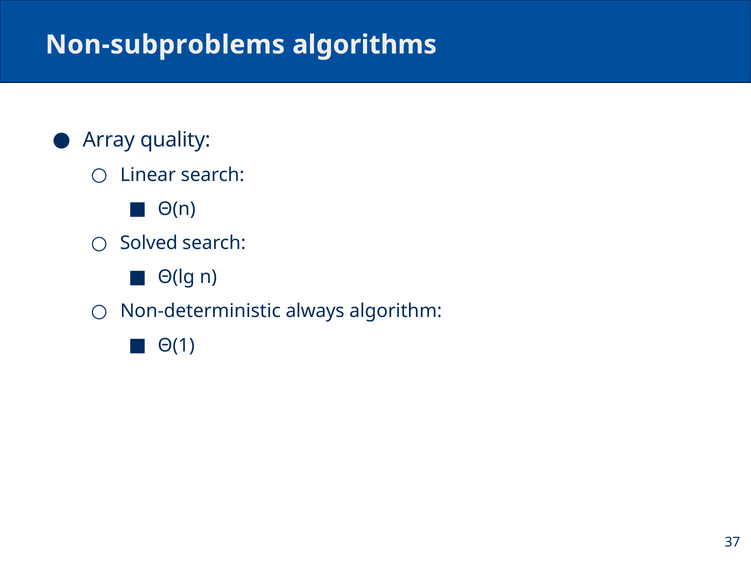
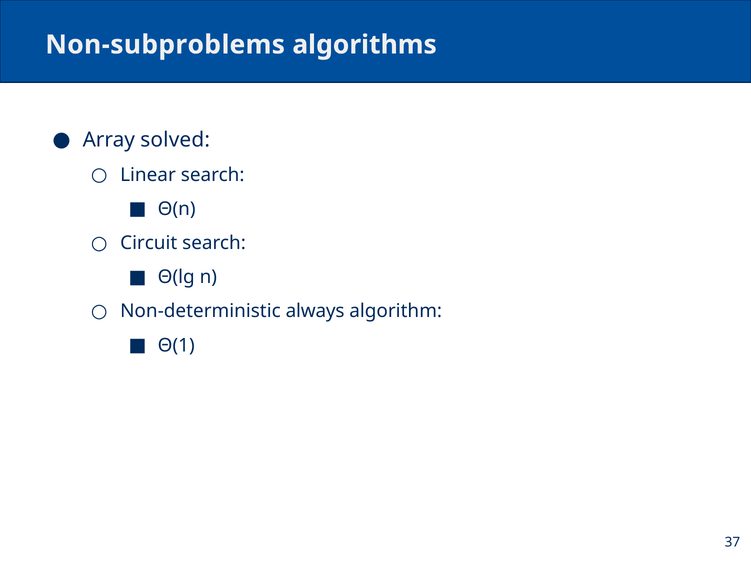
quality: quality -> solved (175, 140)
Solved: Solved -> Circuit (149, 243)
